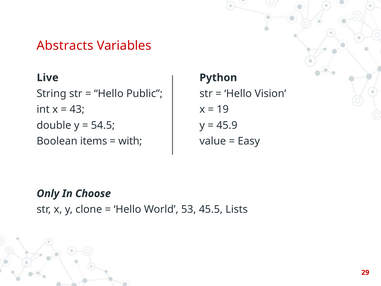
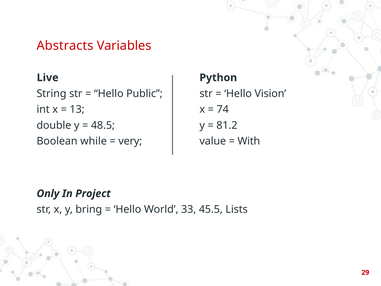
43: 43 -> 13 (77, 109)
19: 19 -> 74 (223, 109)
54.5: 54.5 -> 48.5 (103, 125)
45.9: 45.9 -> 81.2 (227, 125)
items: items -> while (94, 141)
with: with -> very (130, 141)
Easy: Easy -> With (249, 141)
Choose: Choose -> Project (93, 193)
clone: clone -> bring (89, 209)
53: 53 -> 33 (189, 209)
